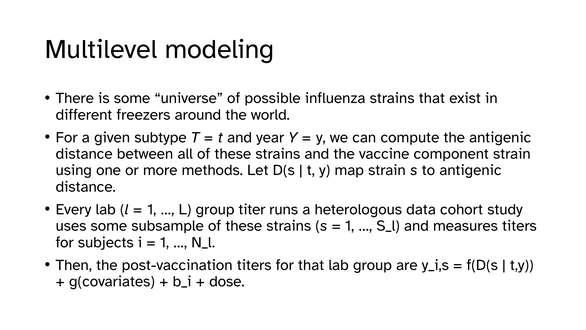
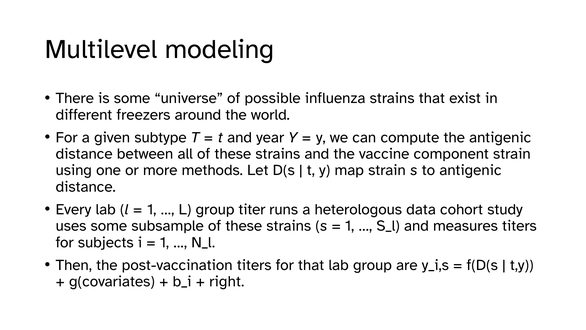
dose: dose -> right (227, 281)
